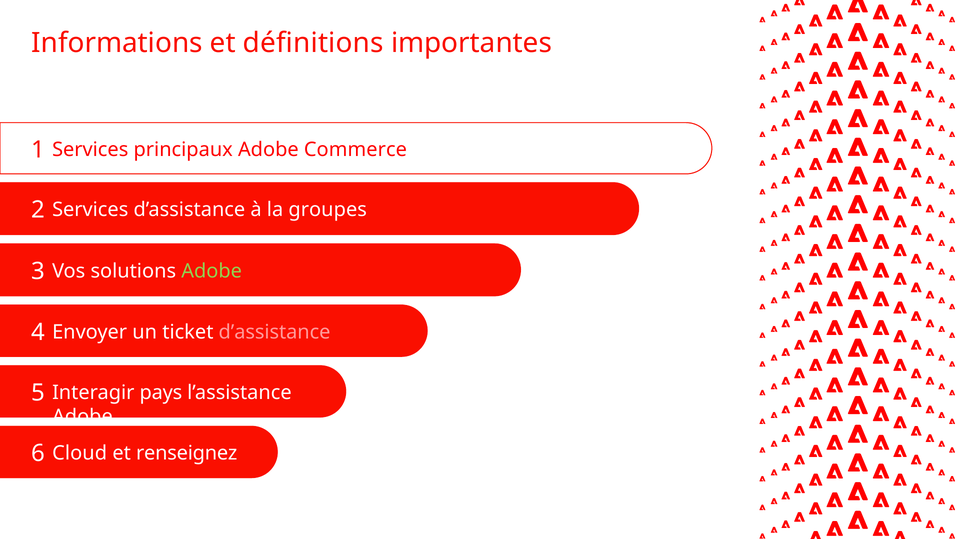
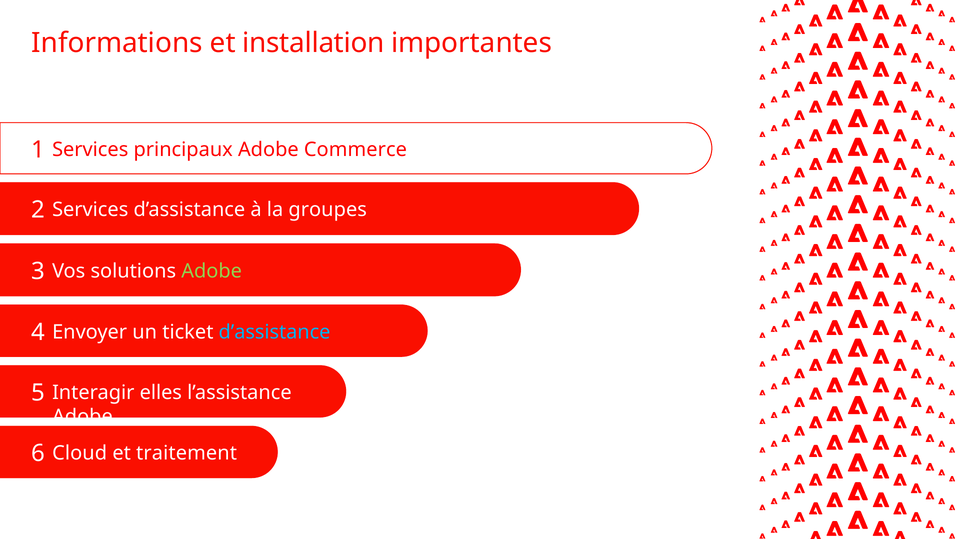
définitions: définitions -> installation (314, 43)
d’assistance colour: pink -> light blue (275, 332)
pays: pays -> elles (161, 392)
renseignez: renseignez -> traitement (187, 453)
